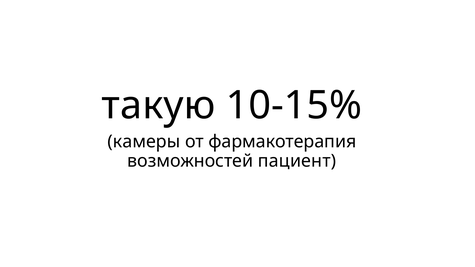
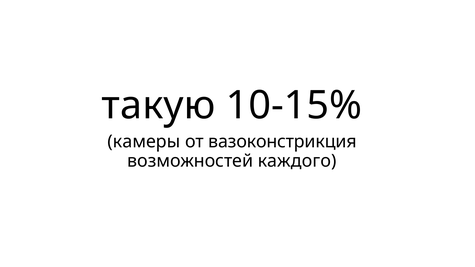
фармакотерапия: фармакотерапия -> вазоконстрикция (282, 142)
пациент: пациент -> каждого (297, 161)
